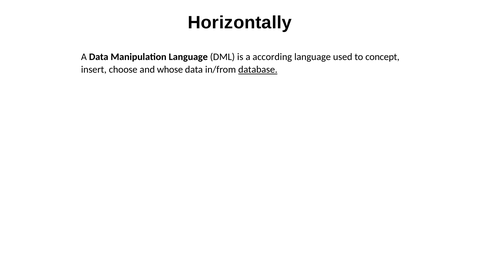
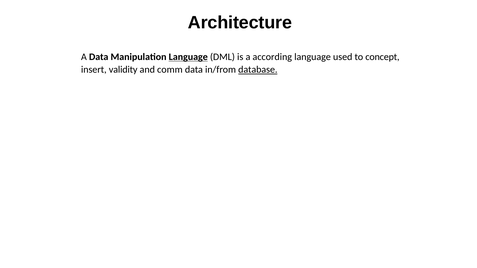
Horizontally: Horizontally -> Architecture (240, 23)
Language underline: none -> present (188, 57)
choose: choose -> validity (123, 70)
whose: whose -> comm (170, 70)
